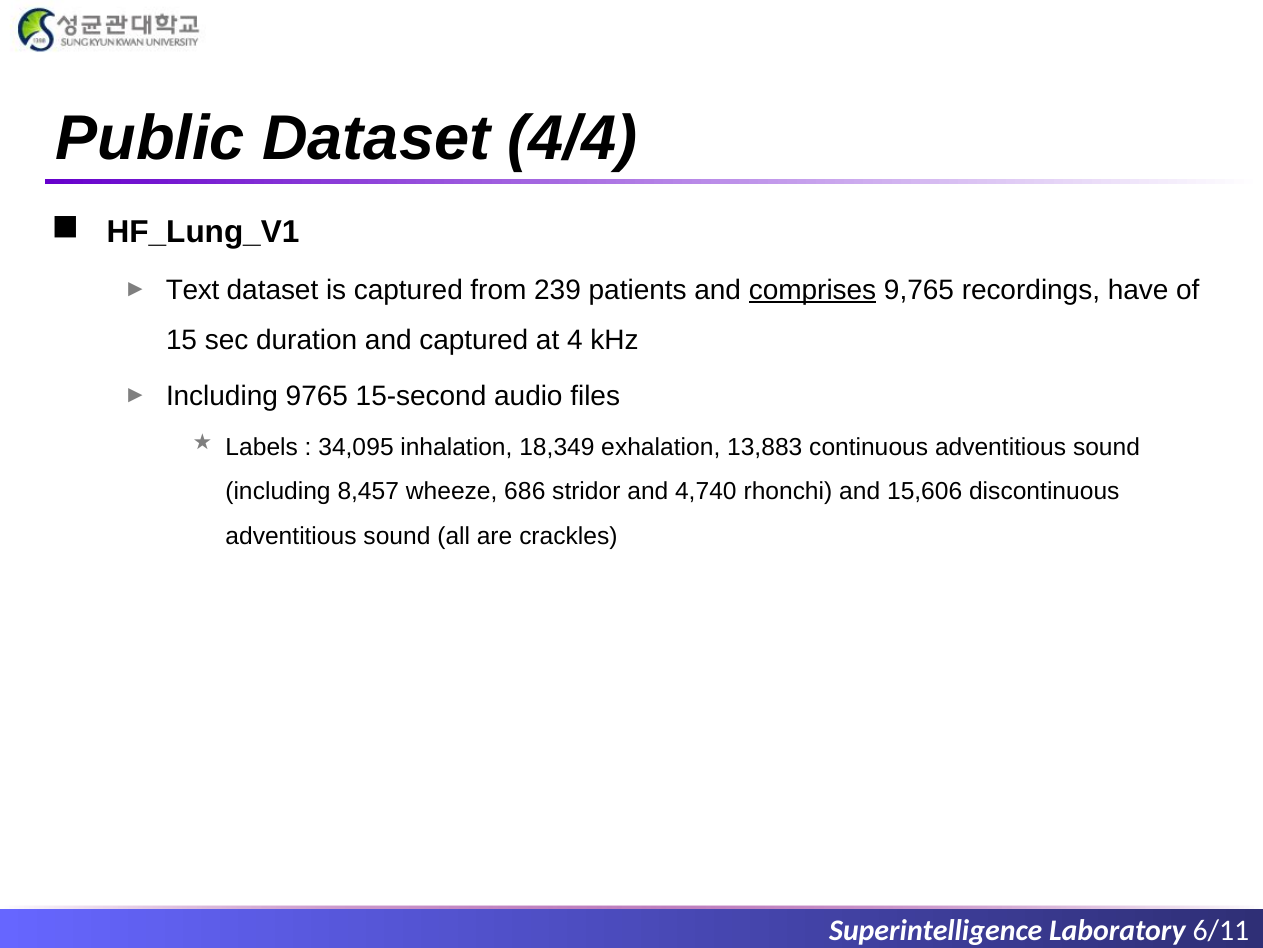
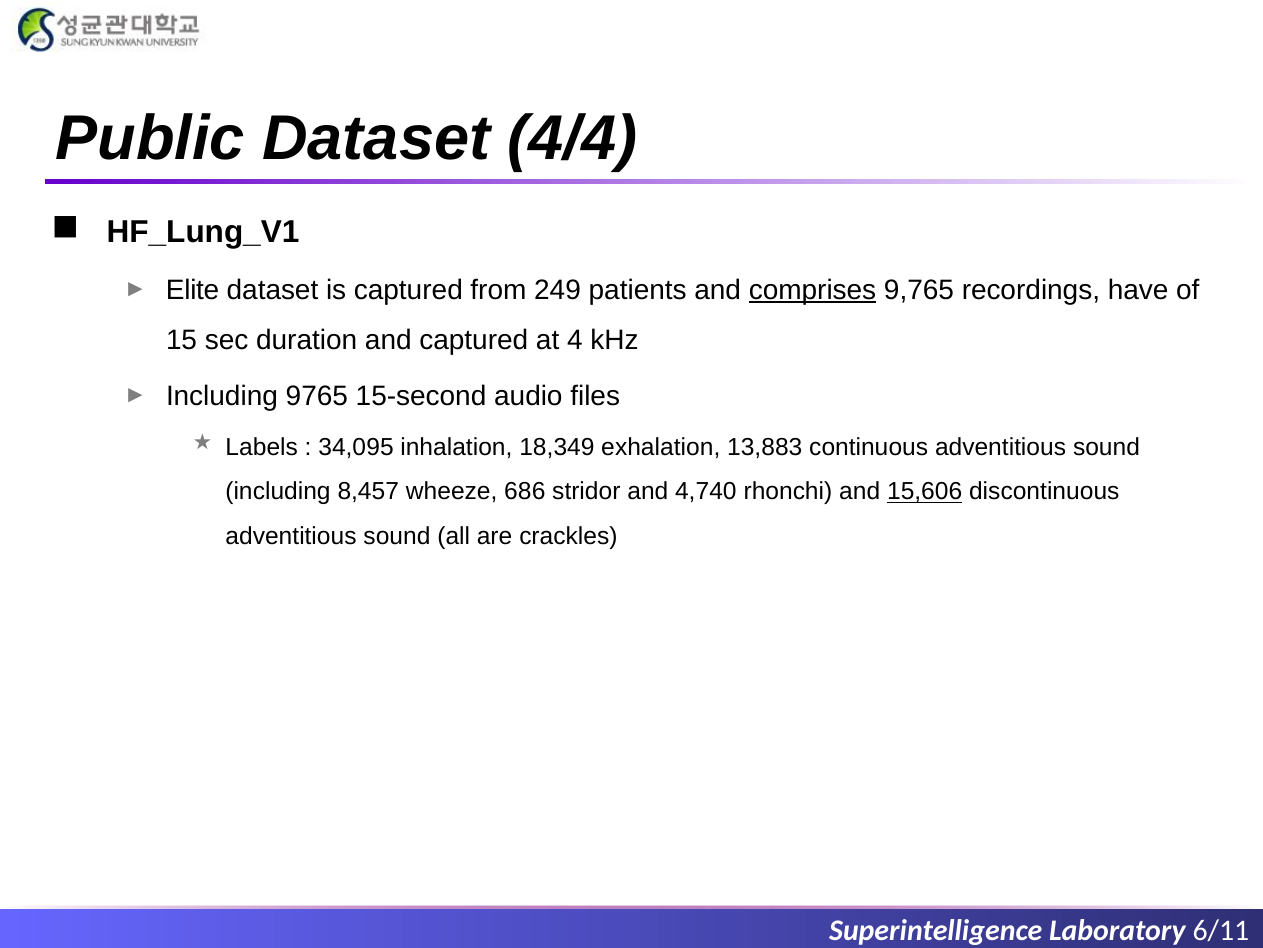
Text: Text -> Elite (193, 290)
239: 239 -> 249 (558, 290)
15,606 underline: none -> present (925, 491)
